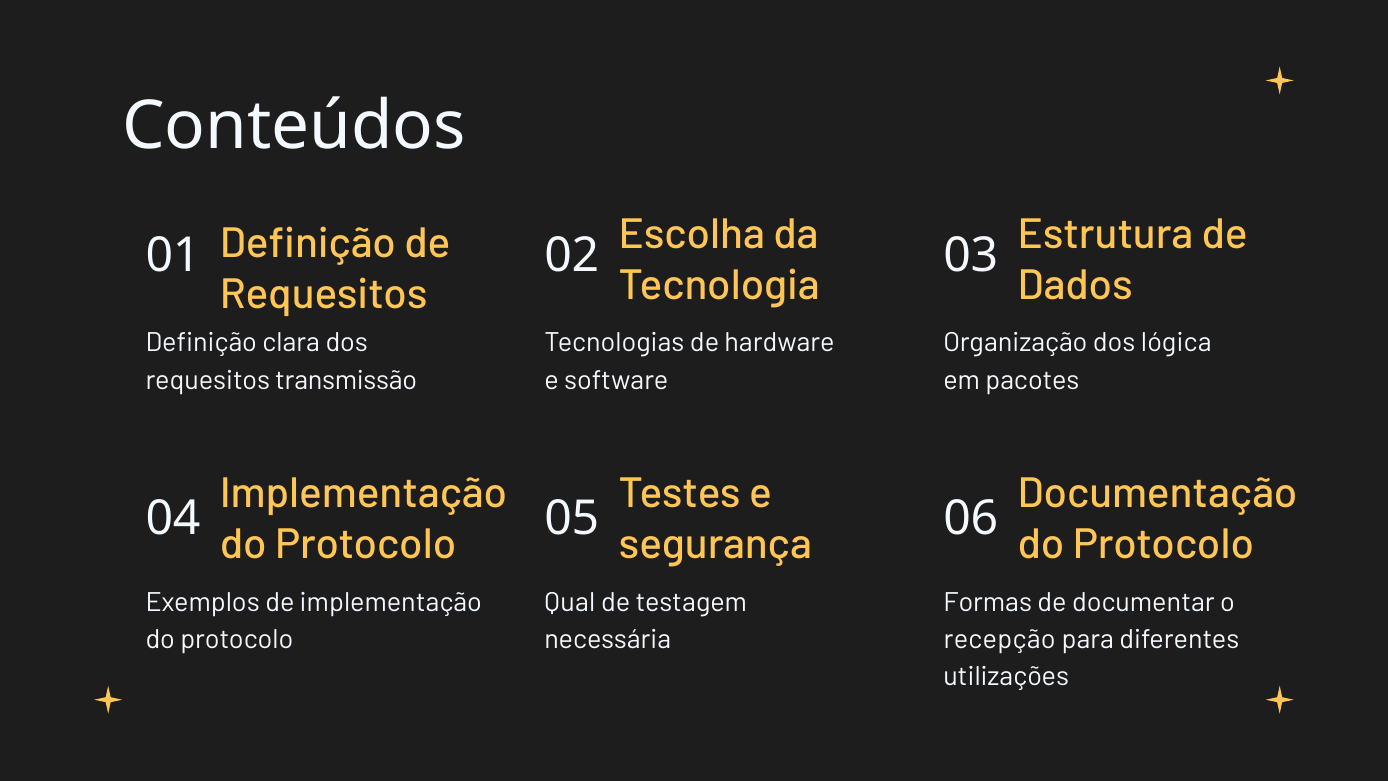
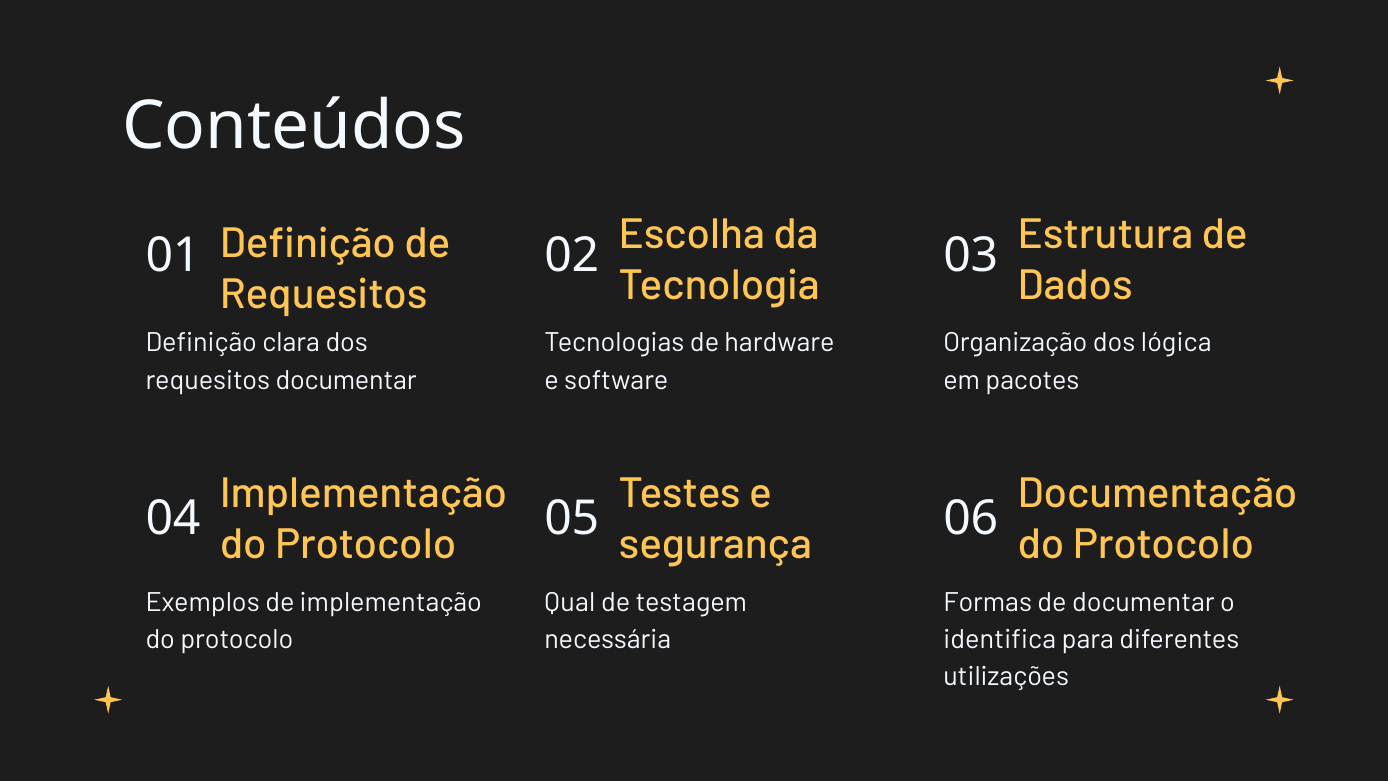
requesitos transmissão: transmissão -> documentar (346, 380)
recepção: recepção -> identifica (1000, 639)
